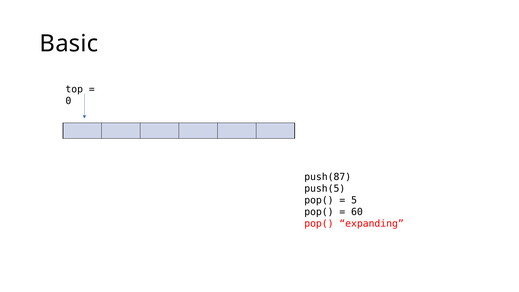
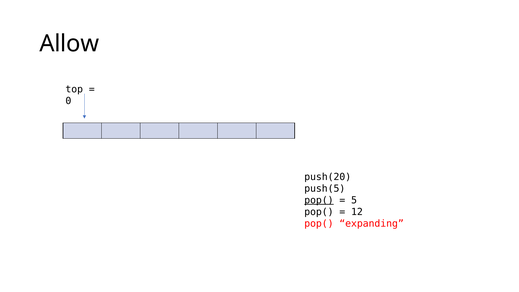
Basic: Basic -> Allow (69, 44)
push(87: push(87 -> push(20 (328, 177)
pop( underline: none -> present (319, 200)
60: 60 -> 12 (357, 212)
